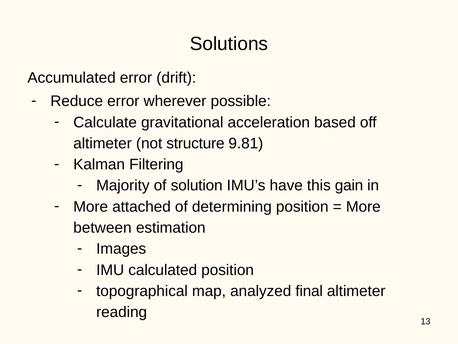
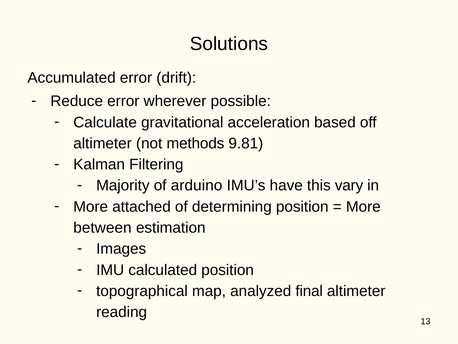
structure: structure -> methods (195, 143)
solution: solution -> arduino (197, 185)
gain: gain -> vary (349, 185)
